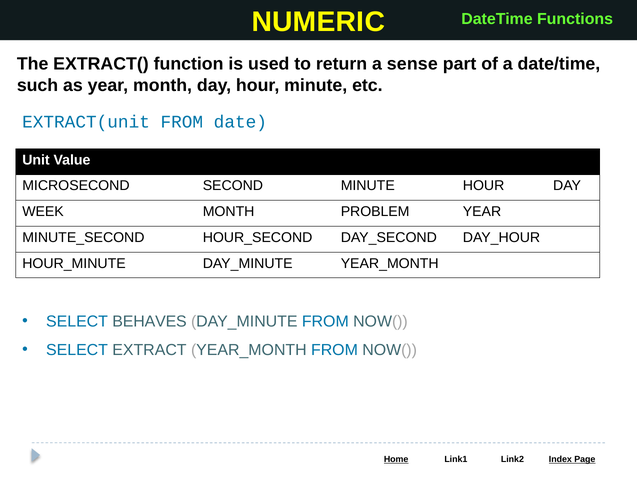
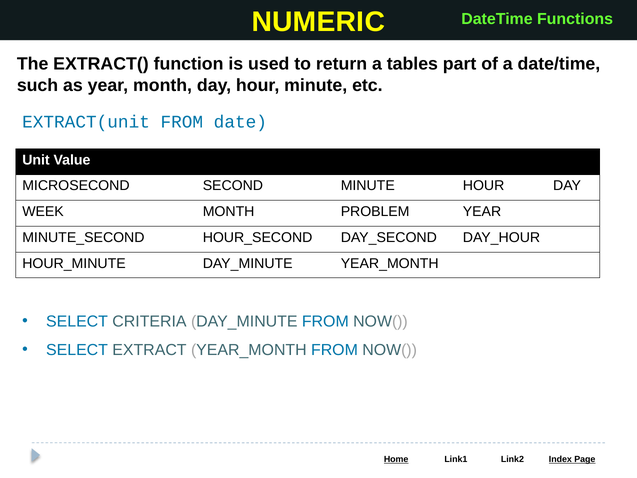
sense: sense -> tables (412, 64)
BEHAVES: BEHAVES -> CRITERIA (149, 321)
